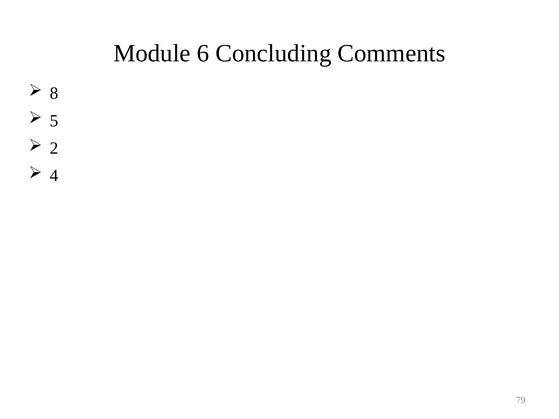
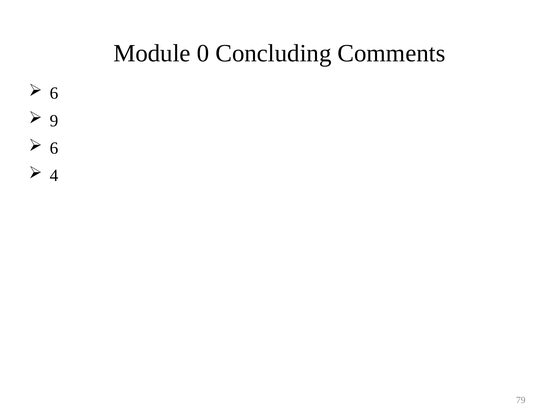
6: 6 -> 0 (203, 53)
8: 8 -> 6 (54, 93)
5: 5 -> 9 (54, 121)
2: 2 -> 6 (54, 148)
